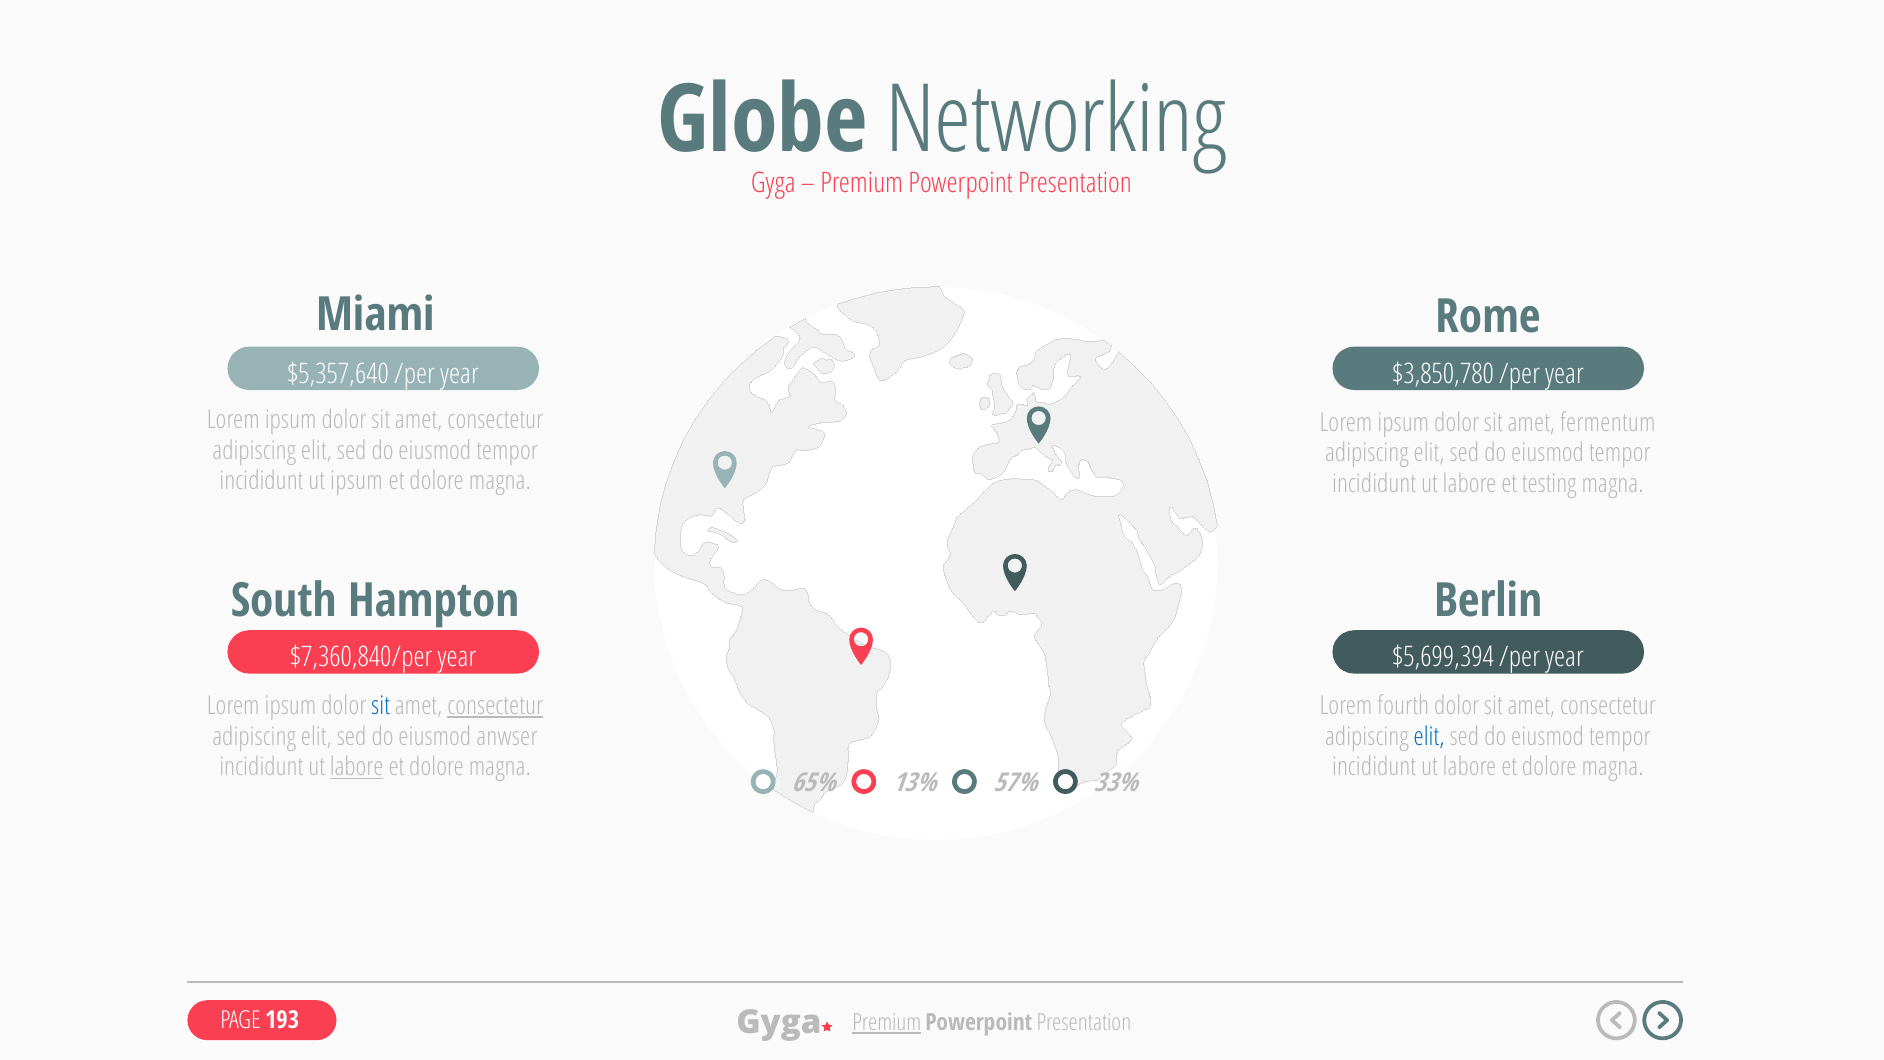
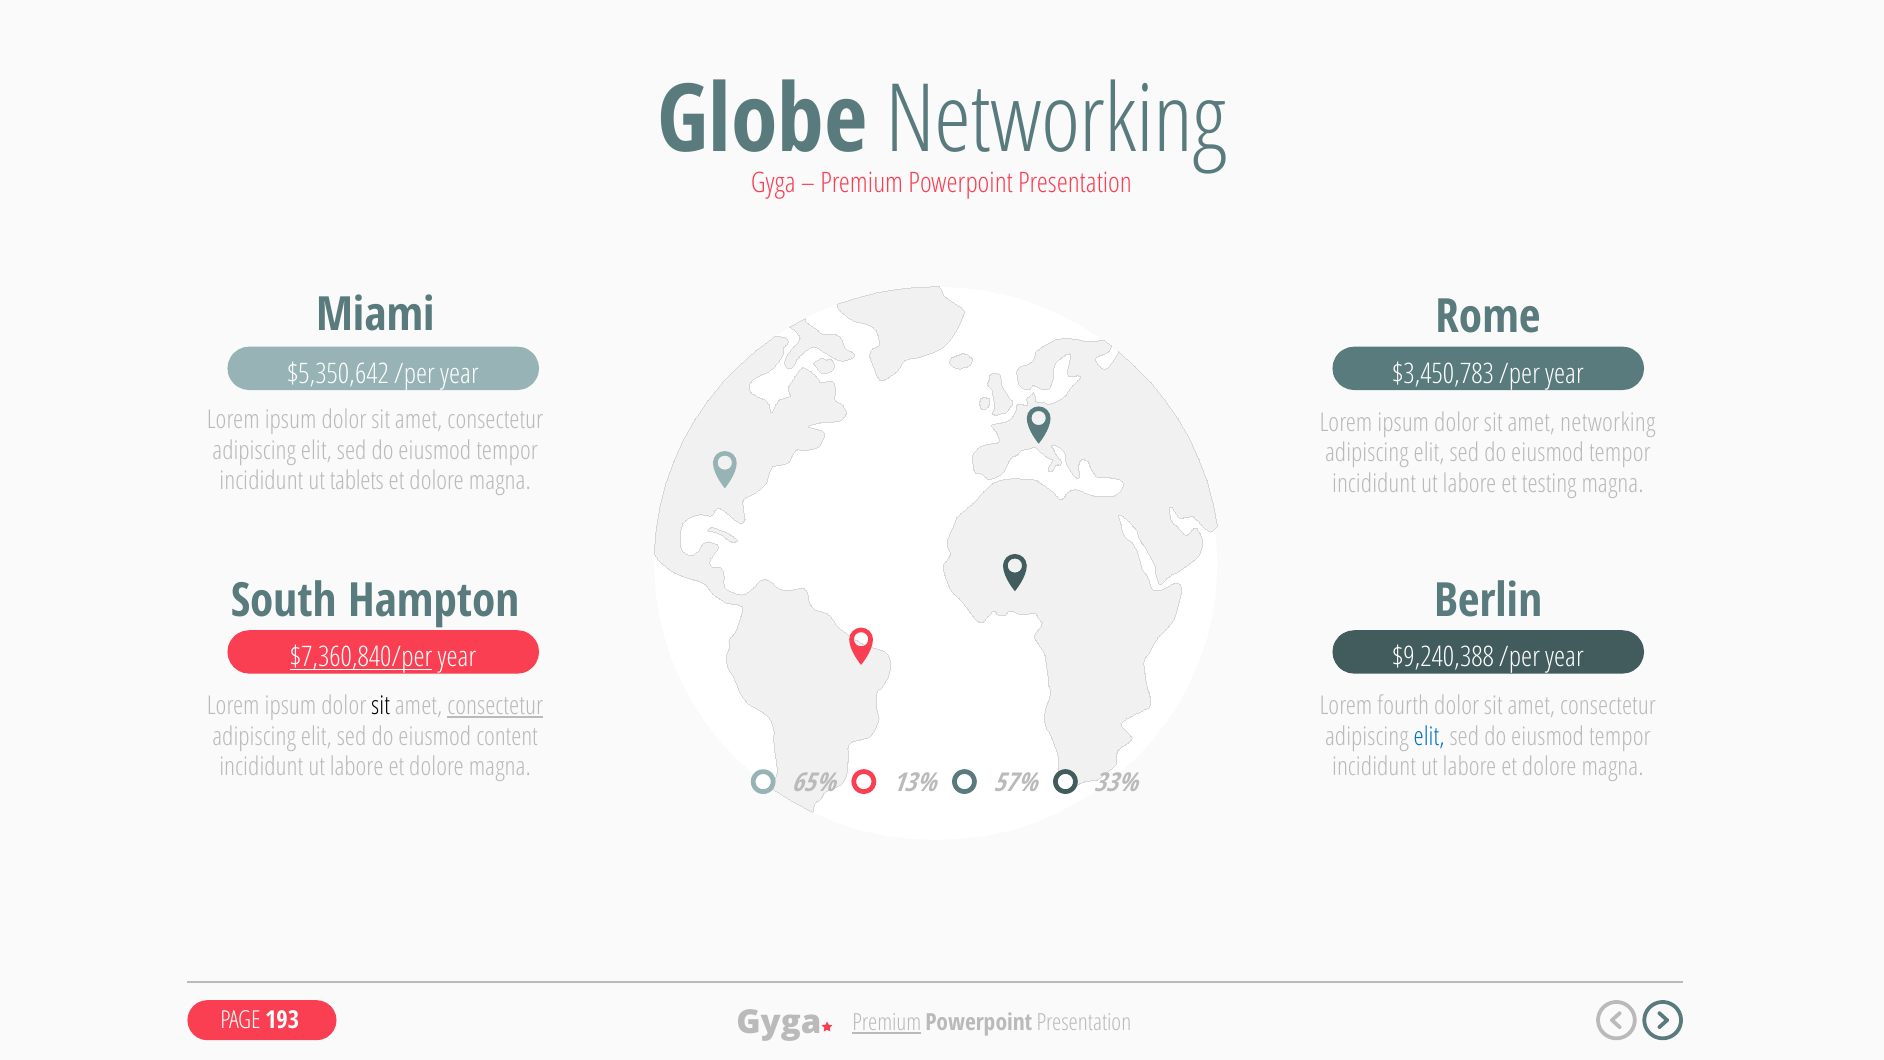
$5,357,640: $5,357,640 -> $5,350,642 (338, 374)
$3,850,780: $3,850,780 -> $3,450,783 (1443, 374)
amet fermentum: fermentum -> networking (1608, 422)
ut ipsum: ipsum -> tablets (357, 481)
$7,360,840/per underline: none -> present (361, 657)
$5,699,394: $5,699,394 -> $9,240,388 (1443, 657)
sit colour: blue -> black (381, 706)
anwser: anwser -> content (507, 736)
labore underline: present -> none (357, 767)
